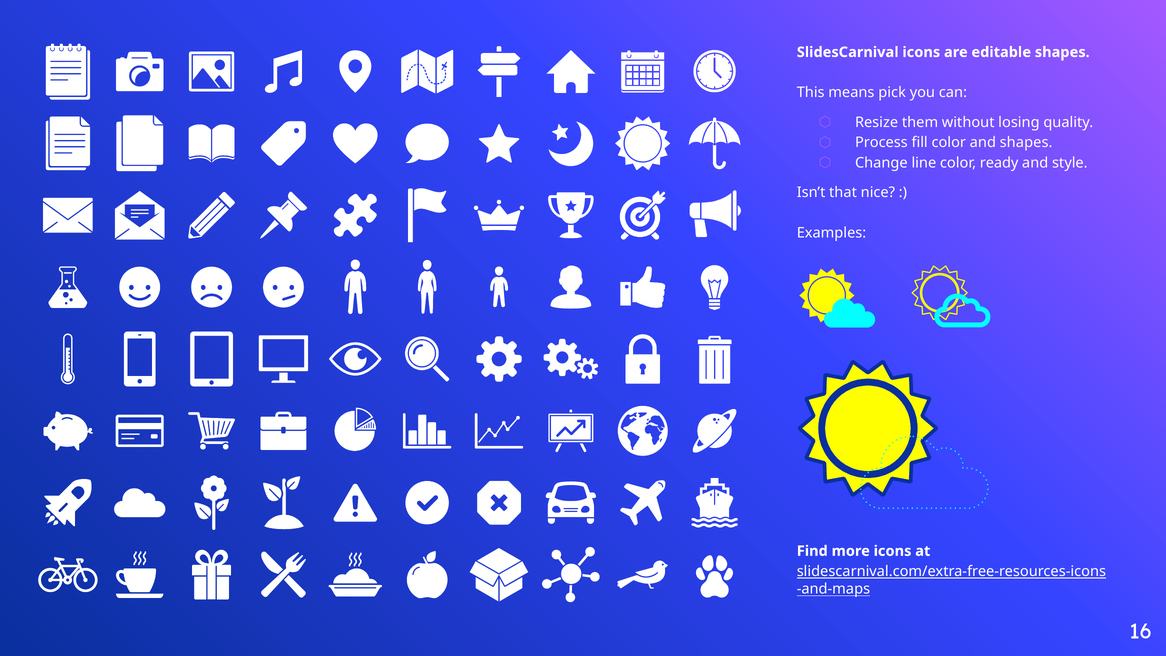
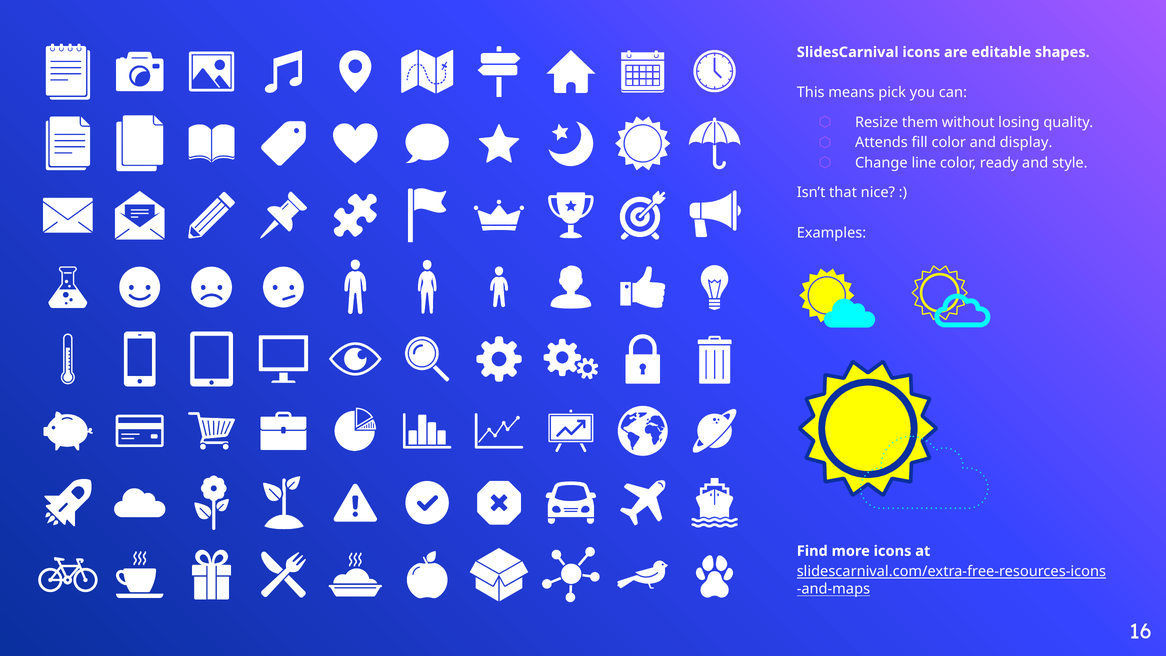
Process: Process -> Attends (881, 143)
and shapes: shapes -> display (1026, 143)
